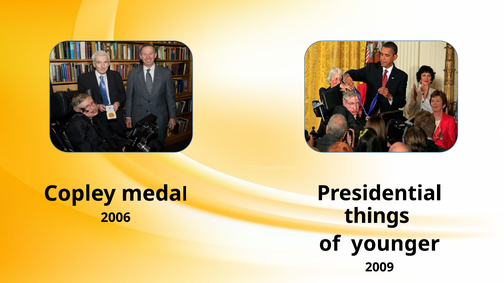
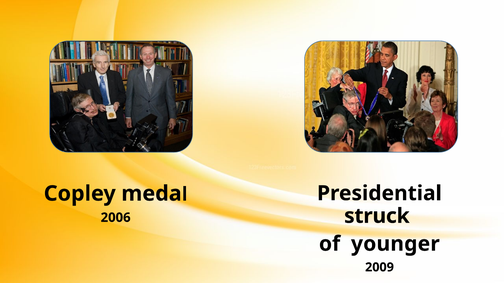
things: things -> struck (377, 216)
